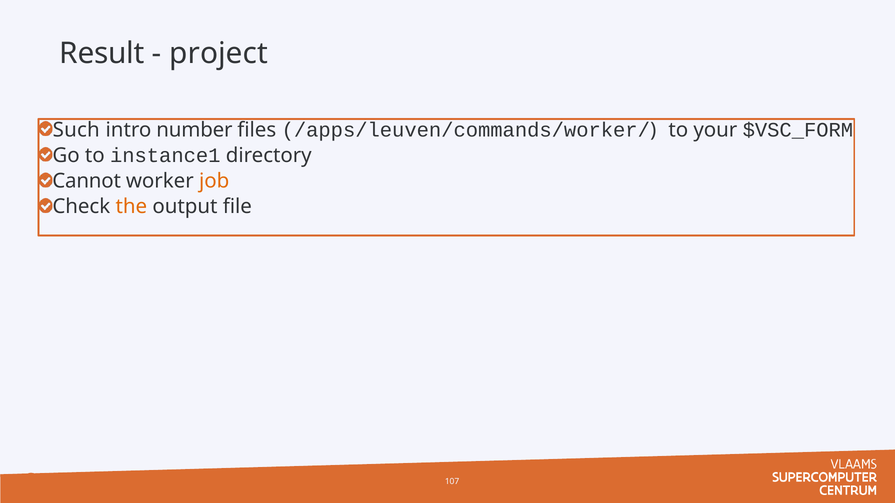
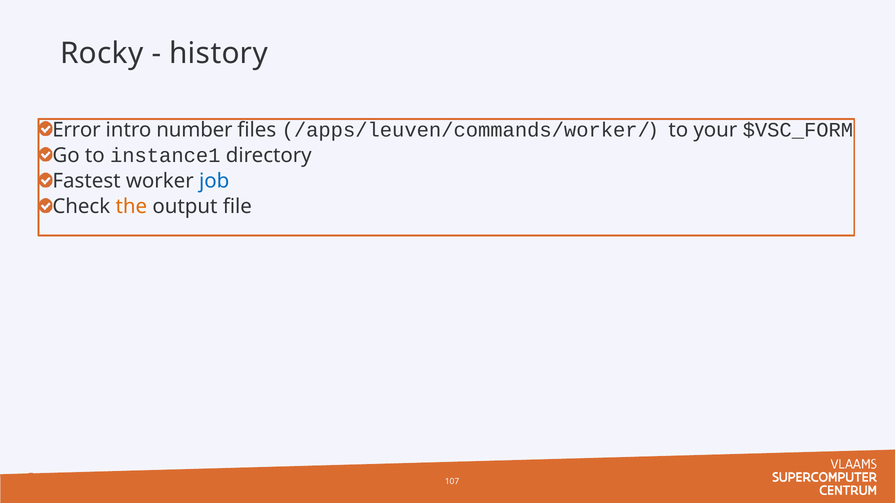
Result: Result -> Rocky (102, 53)
project: project -> history (219, 53)
Such: Such -> Error (76, 130)
Cannot: Cannot -> Fastest (87, 181)
job colour: orange -> blue (214, 181)
